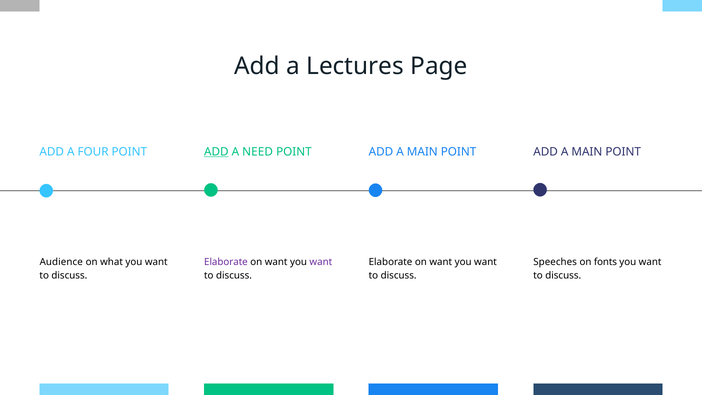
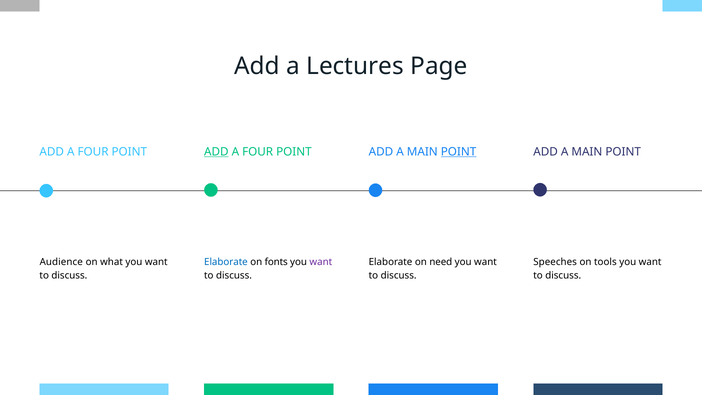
NEED: NEED -> FOUR (258, 152)
POINT underline: none -> present (459, 152)
Elaborate colour: purple -> blue (226, 262)
want: want -> fonts (276, 262)
want: want -> need (441, 262)
fonts: fonts -> tools (605, 262)
